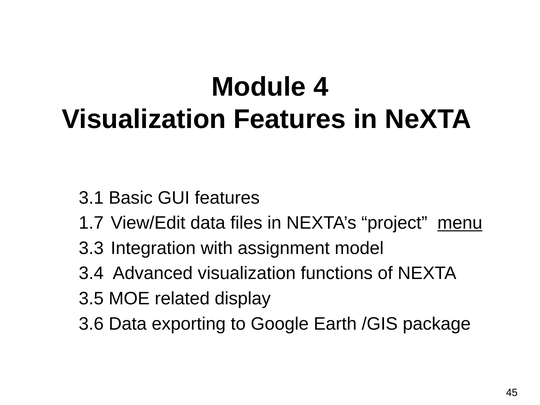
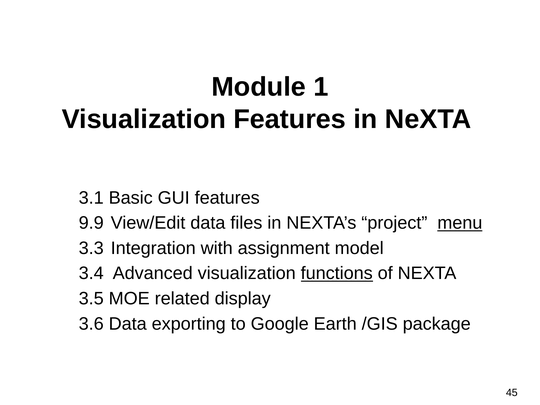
4: 4 -> 1 (321, 87)
1.7: 1.7 -> 9.9 (91, 223)
functions underline: none -> present (337, 273)
